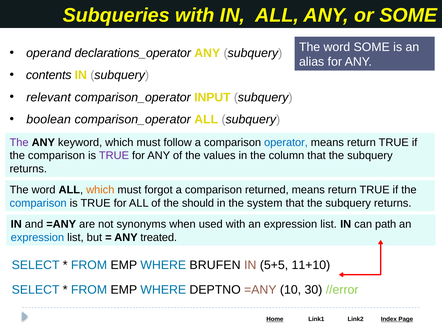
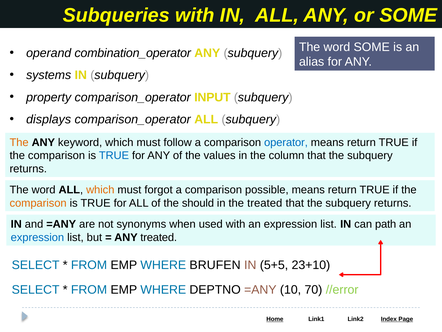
declarations_operator: declarations_operator -> combination_operator (133, 53)
contents: contents -> systems (49, 75)
relevant: relevant -> property (49, 97)
boolean: boolean -> displays (49, 119)
The colour: purple -> orange (19, 142)
TRUE colour: purple -> blue (114, 155)
returned: returned -> possible (267, 189)
comparison colour: blue -> orange (38, 203)
the system: system -> treated (265, 203)
11+10: 11+10 -> 23+10 (311, 265)
30: 30 -> 70 (313, 289)
